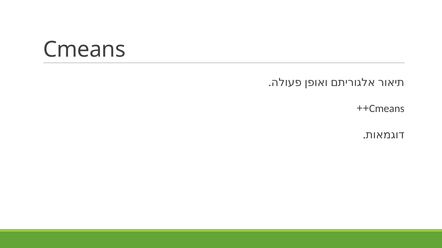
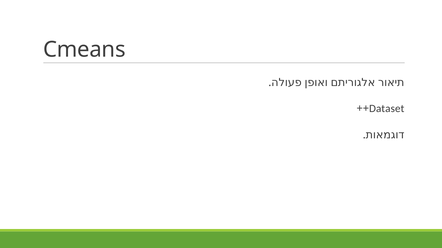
Cmeans: Cmeans -> Dataset (387, 109)
